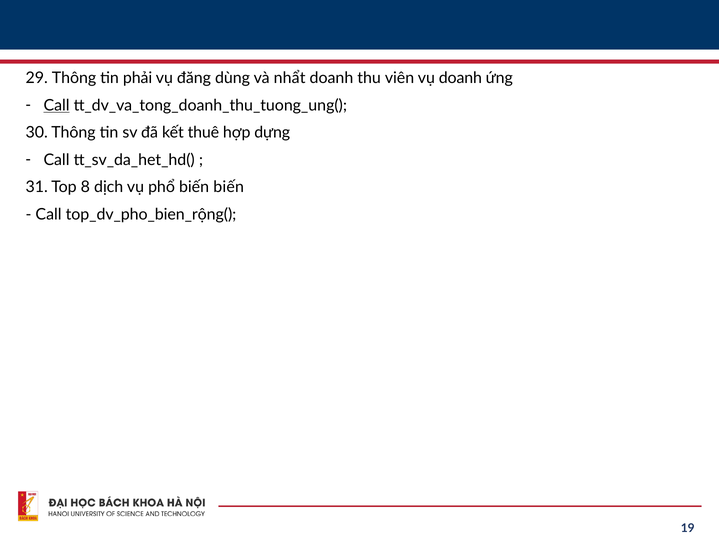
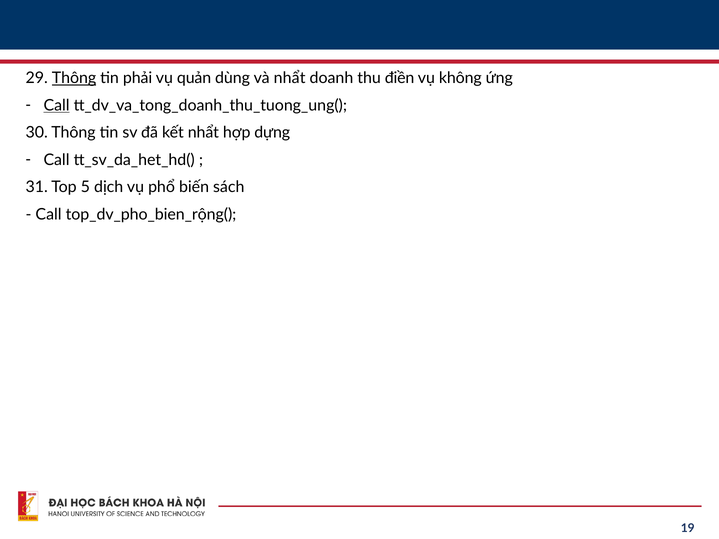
Thông underline: none -> present (74, 78)
đăng: đăng -> quản (194, 78)
viên: viên -> điền (400, 78)
vụ doanh: doanh -> không (460, 78)
kết thuê: thuê -> nhẩt (203, 133)
8: 8 -> 5 (85, 187)
biến biến: biến -> sách (229, 187)
